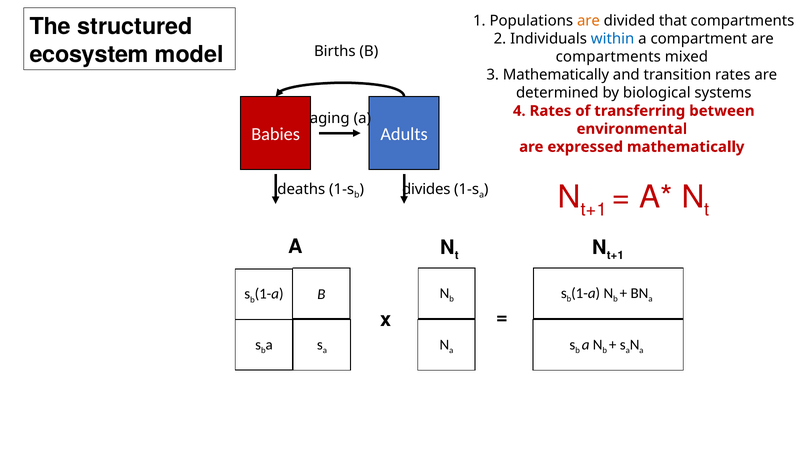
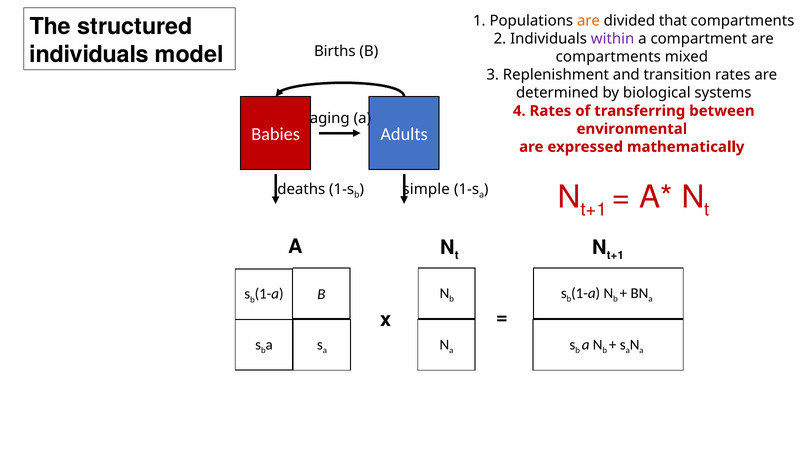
within colour: blue -> purple (613, 39)
ecosystem: ecosystem -> individuals (89, 54)
3 Mathematically: Mathematically -> Replenishment (556, 75)
divides: divides -> simple (426, 189)
